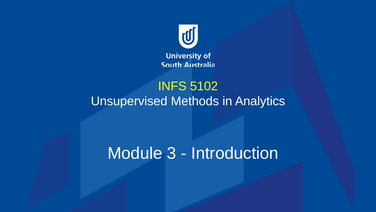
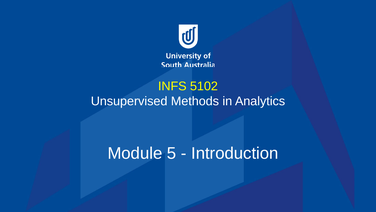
3: 3 -> 5 (172, 153)
